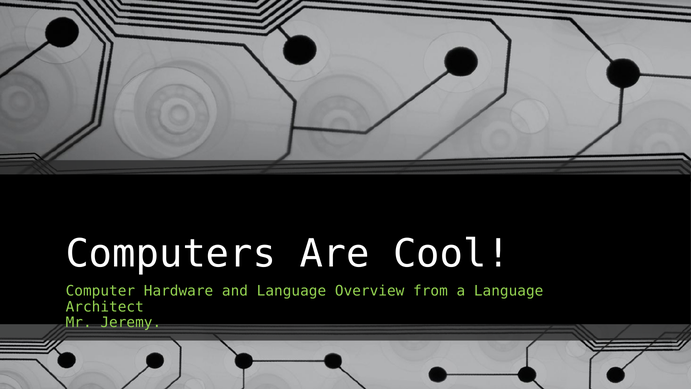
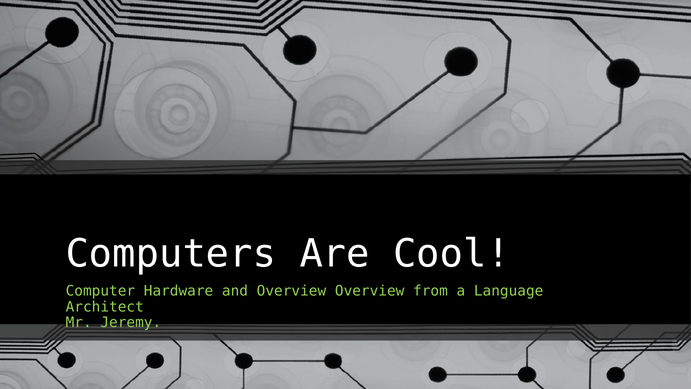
and Language: Language -> Overview (291, 291)
